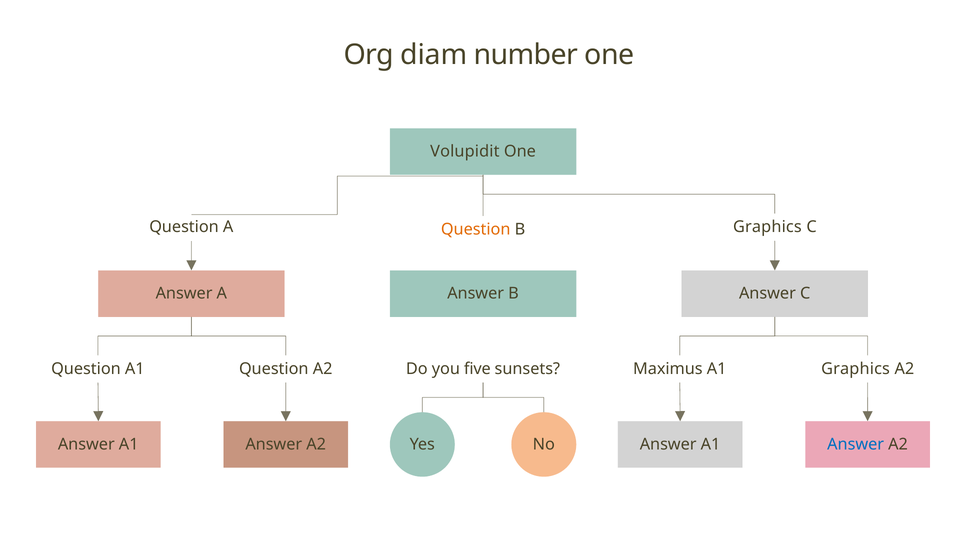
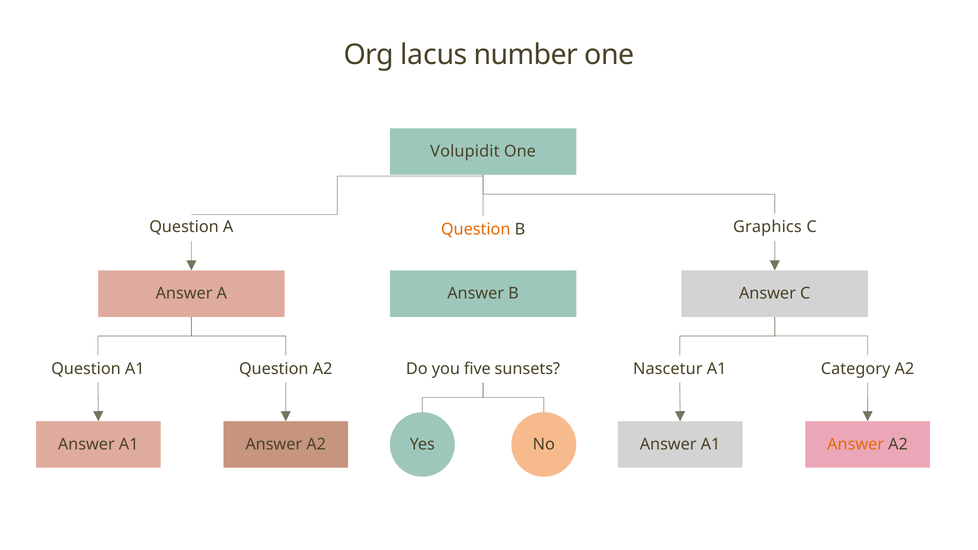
diam: diam -> lacus (434, 55)
Maximus: Maximus -> Nascetur (668, 369)
A1 Graphics: Graphics -> Category (856, 369)
Answer colour: blue -> orange (856, 444)
